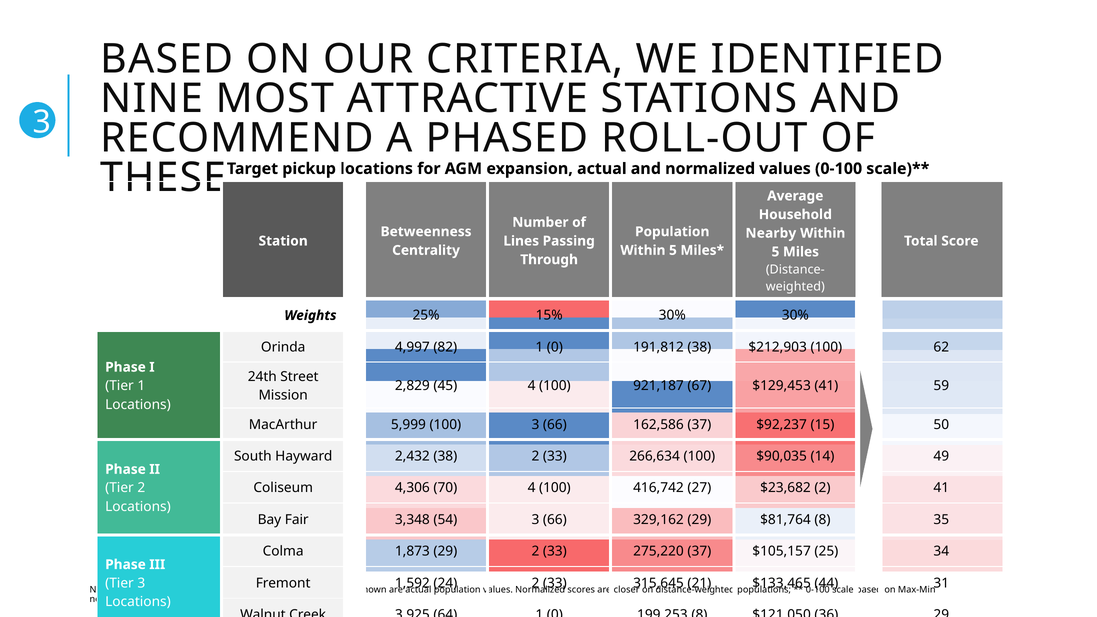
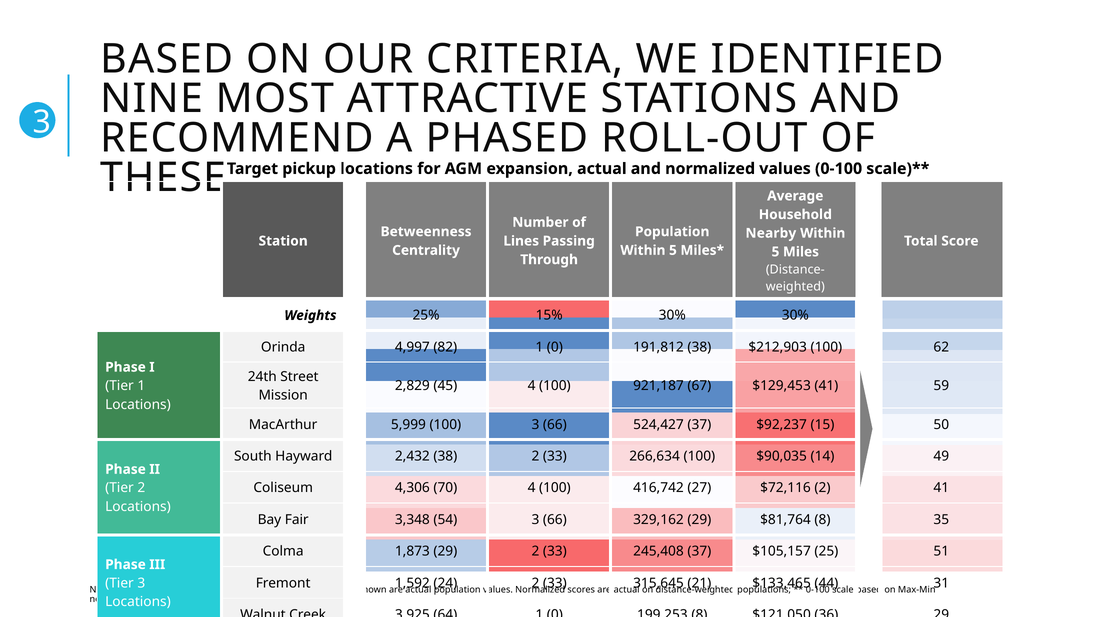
162,586: 162,586 -> 524,427 (658, 425)
$23,682: $23,682 -> $72,116 (785, 488)
275,220: 275,220 -> 245,408 (658, 552)
34: 34 -> 51 (941, 552)
scores are closer: closer -> actual (627, 590)
